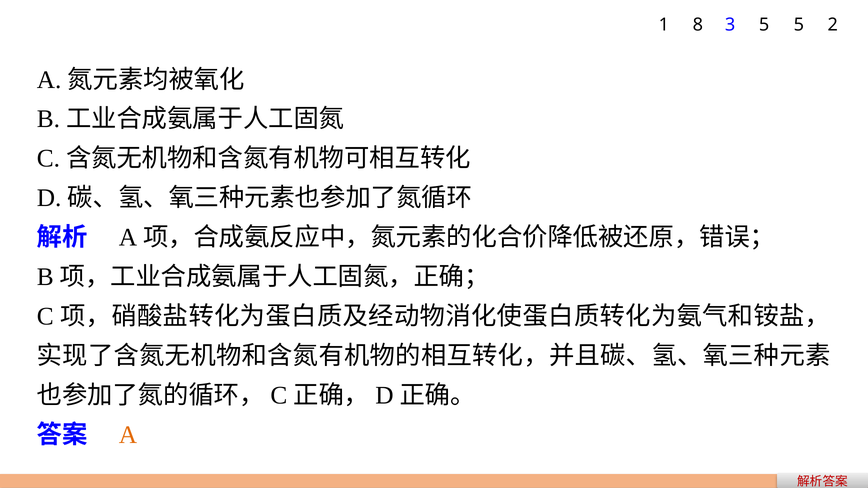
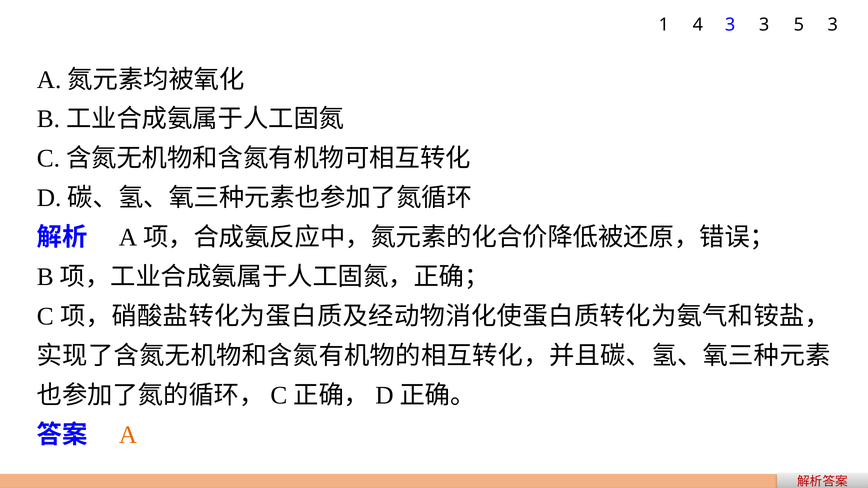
8: 8 -> 4 (698, 25)
3 5: 5 -> 3 (764, 25)
5 2: 2 -> 3 (833, 25)
